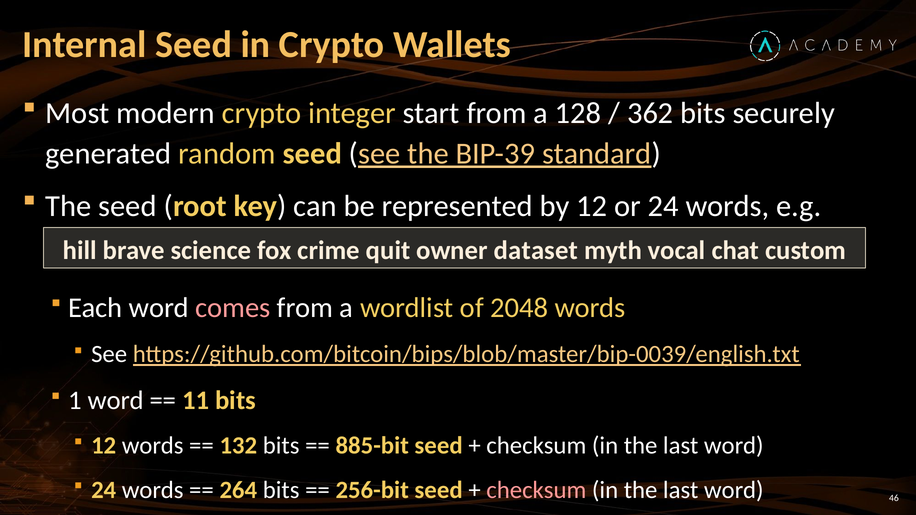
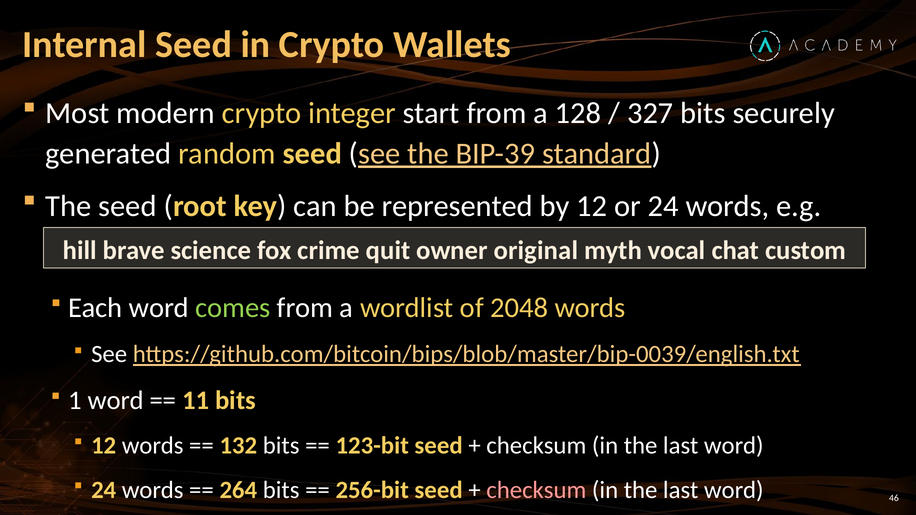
362: 362 -> 327 (650, 113)
dataset: dataset -> original (536, 250)
comes colour: pink -> light green (233, 308)
885-bit: 885-bit -> 123-bit (372, 446)
